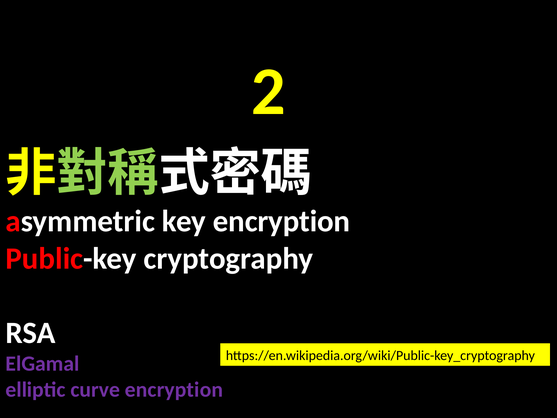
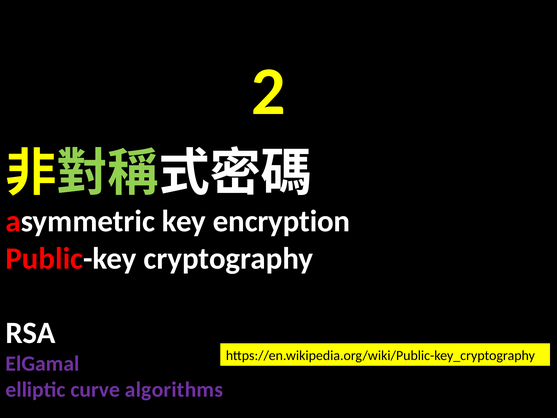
curve encryption: encryption -> algorithms (174, 390)
